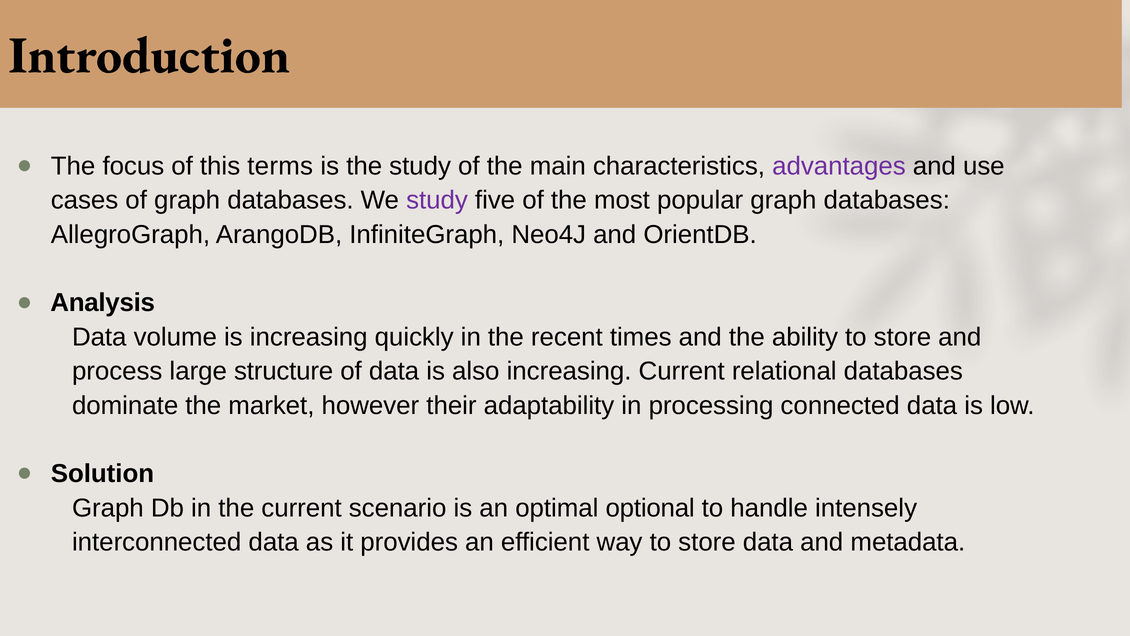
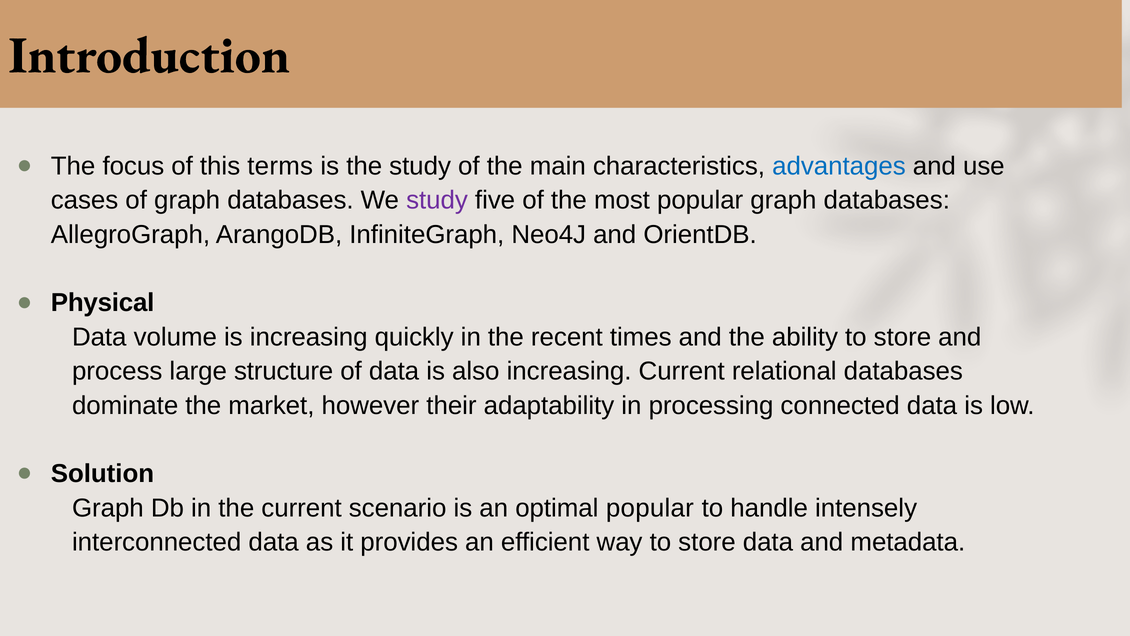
advantages colour: purple -> blue (839, 166)
Analysis: Analysis -> Physical (103, 303)
optimal optional: optional -> popular (650, 508)
